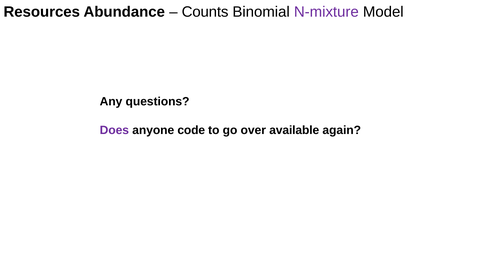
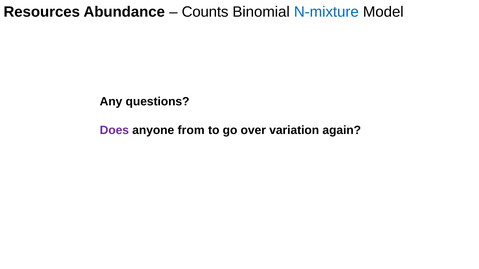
N-mixture colour: purple -> blue (326, 12)
code: code -> from (191, 130)
available: available -> variation (294, 130)
